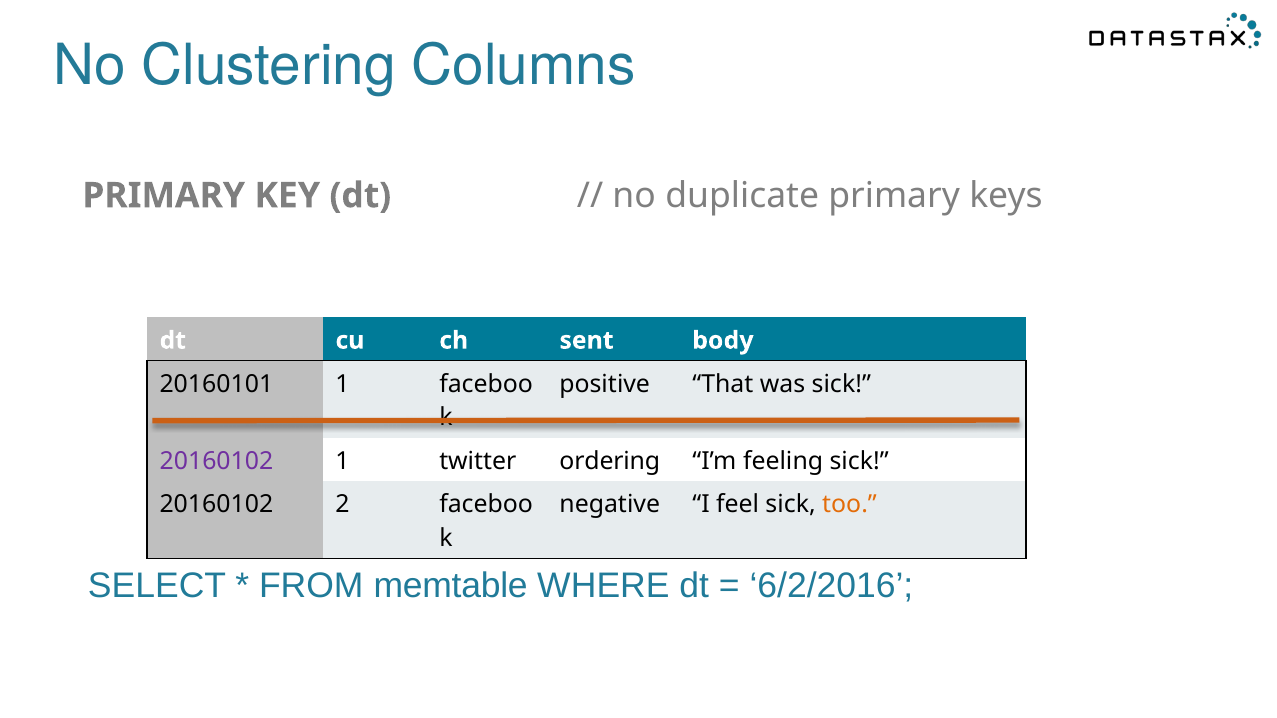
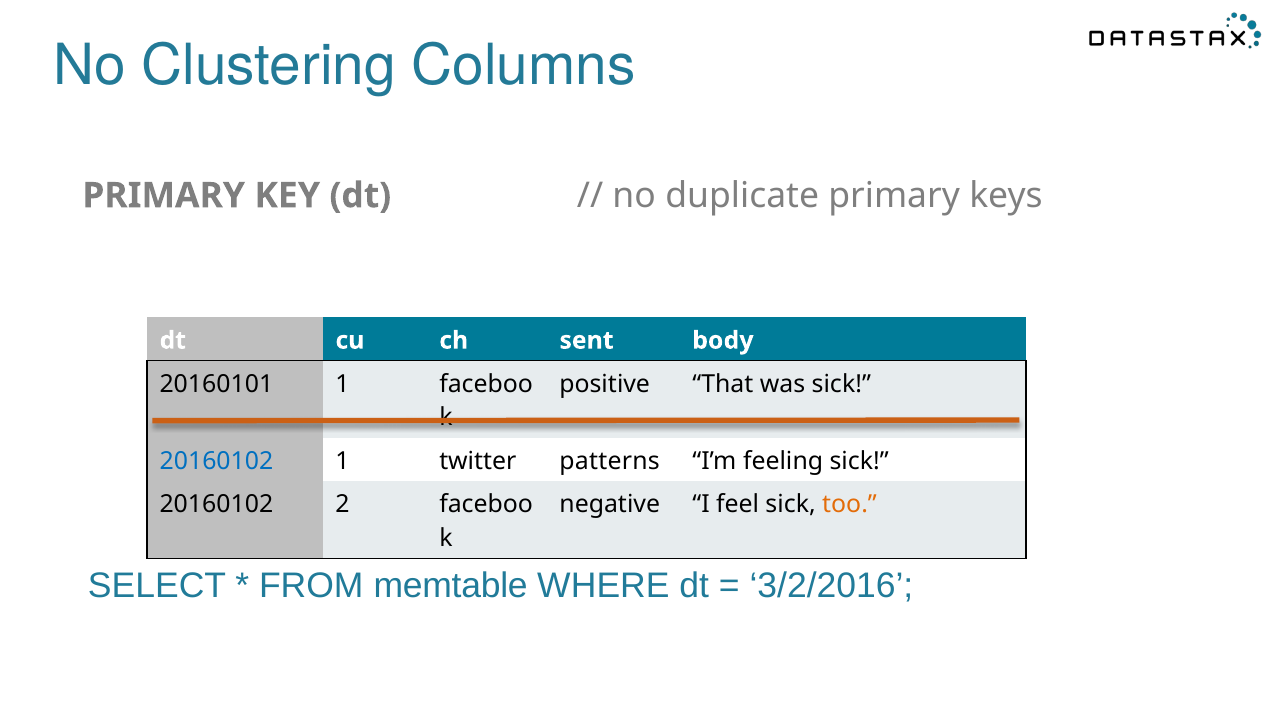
20160102 colour: purple -> blue (216, 461)
ordering: ordering -> patterns (610, 461)
6/2/2016: 6/2/2016 -> 3/2/2016 (831, 586)
